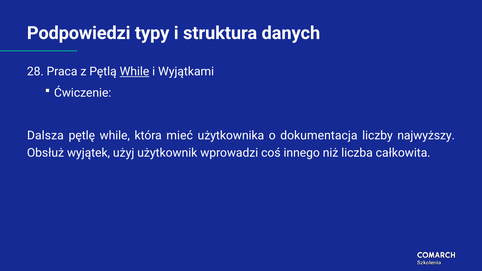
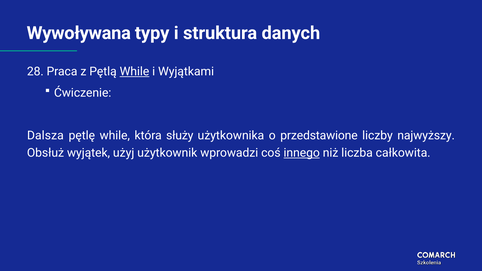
Podpowiedzi: Podpowiedzi -> Wywoływana (79, 33)
mieć: mieć -> służy (180, 136)
dokumentacja: dokumentacja -> przedstawione (319, 136)
innego underline: none -> present (302, 153)
